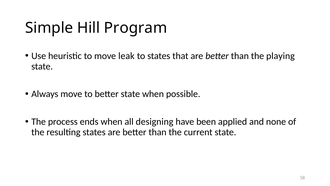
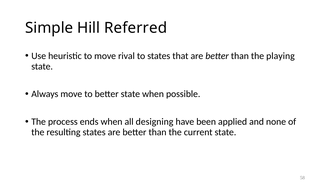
Program: Program -> Referred (136, 28)
leak: leak -> rival (126, 56)
